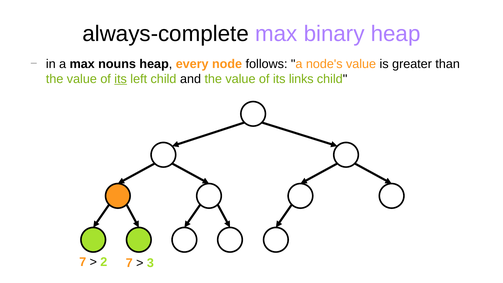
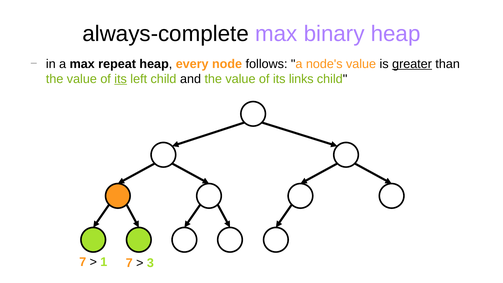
nouns: nouns -> repeat (117, 64)
greater underline: none -> present (412, 64)
2: 2 -> 1 (104, 262)
